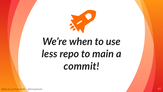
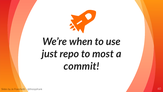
less: less -> just (50, 54)
main: main -> most (103, 54)
